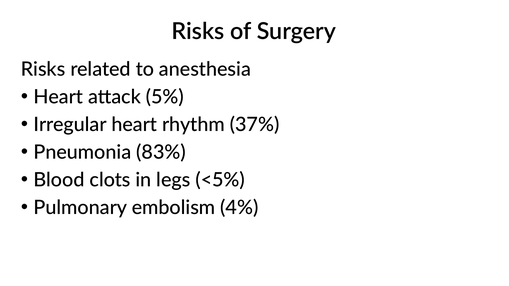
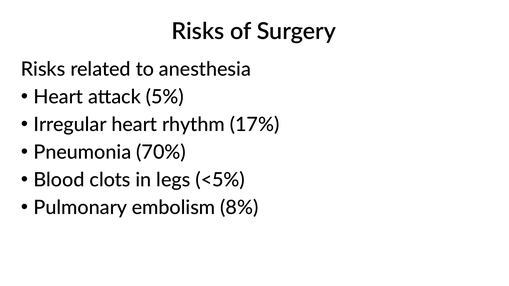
37%: 37% -> 17% (255, 125)
83%: 83% -> 70% (161, 152)
4%: 4% -> 8% (239, 208)
